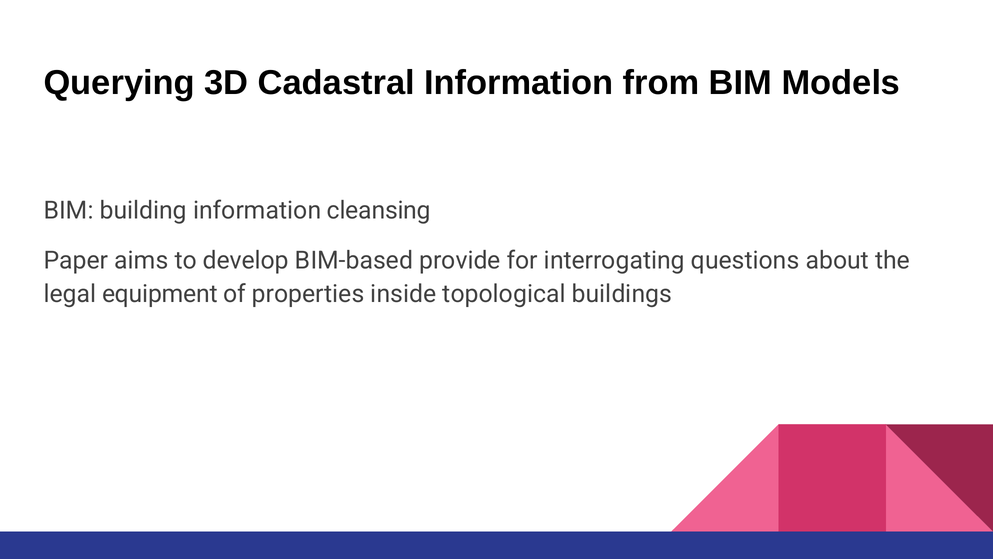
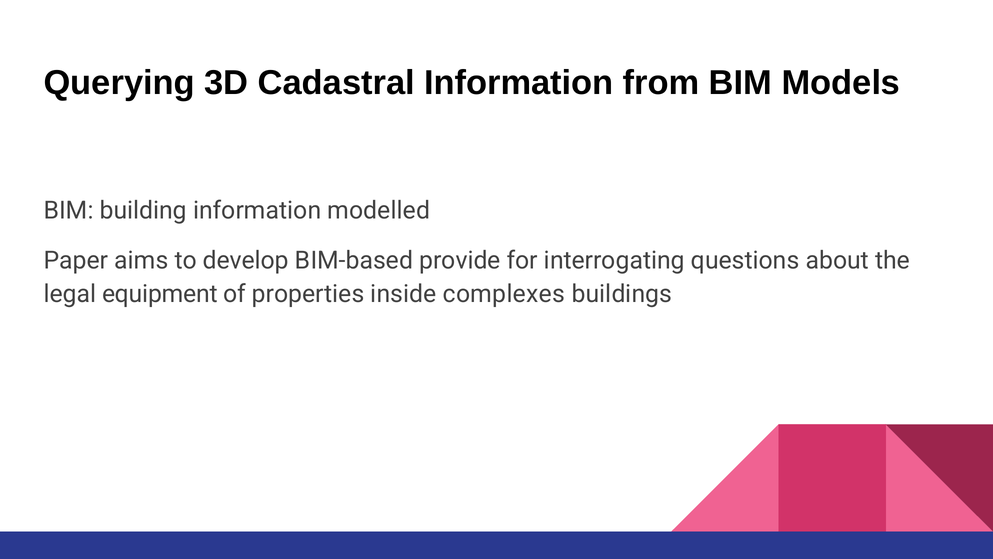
cleansing: cleansing -> modelled (379, 210)
topological: topological -> complexes (504, 294)
